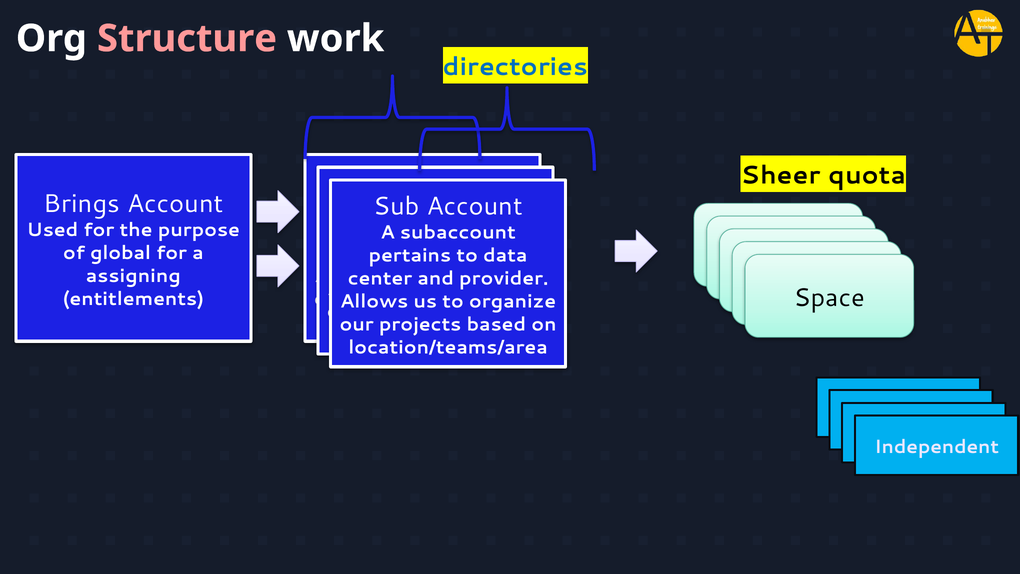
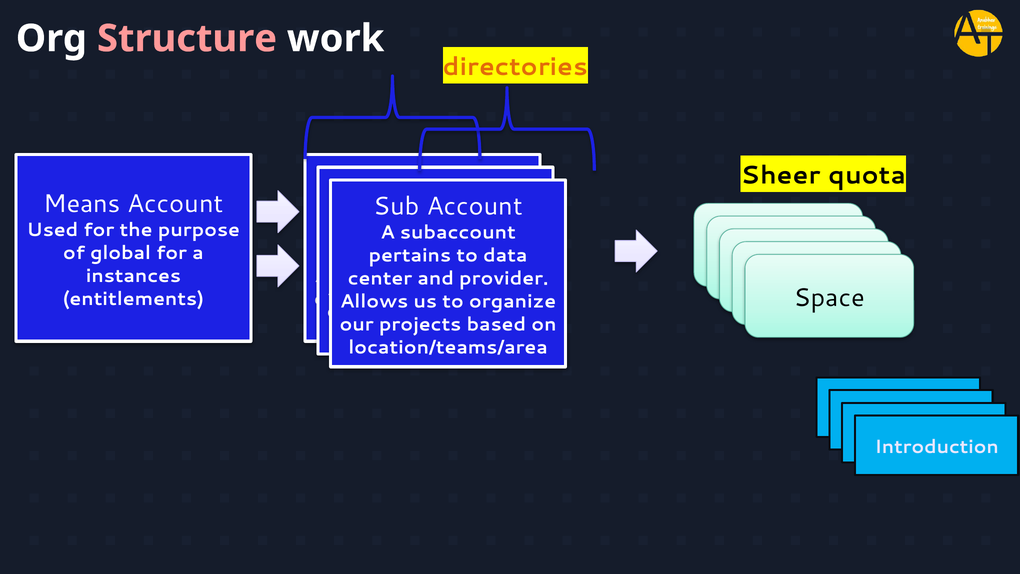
directories colour: blue -> orange (515, 67)
Brings: Brings -> Means (82, 204)
assigning: assigning -> instances (133, 276)
Independent: Independent -> Introduction (937, 447)
